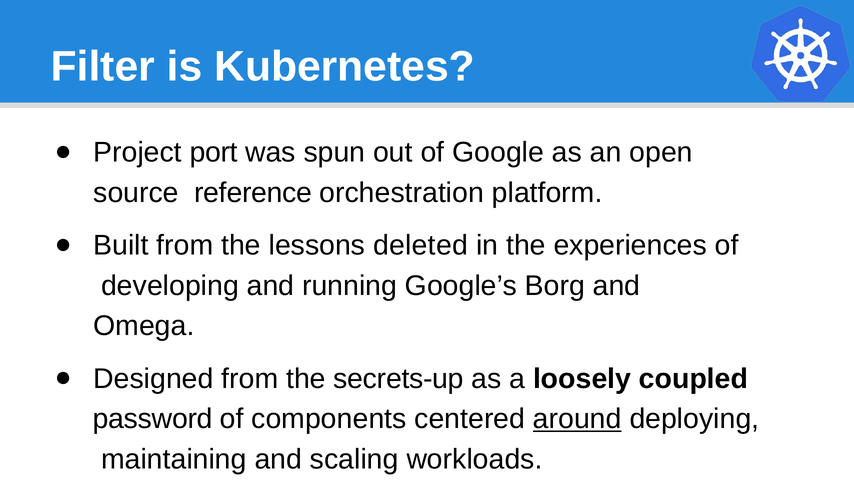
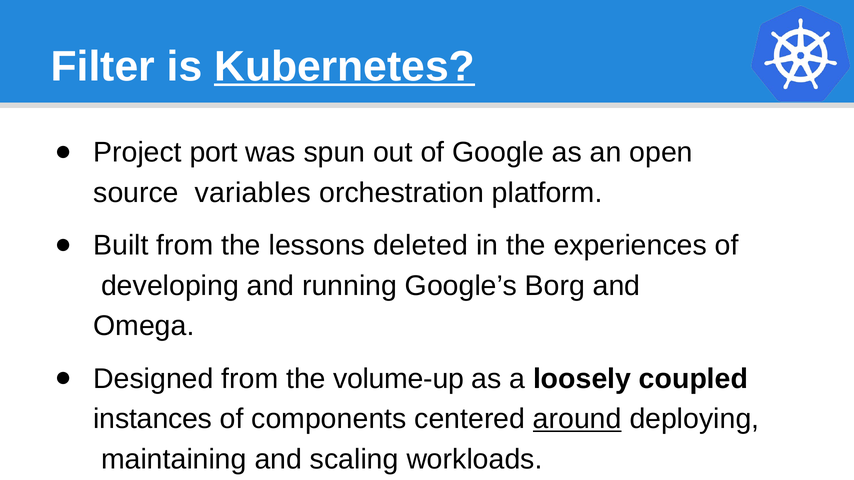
Kubernetes underline: none -> present (345, 67)
reference: reference -> variables (253, 193)
secrets-up: secrets-up -> volume-up (399, 379)
password: password -> instances (153, 419)
